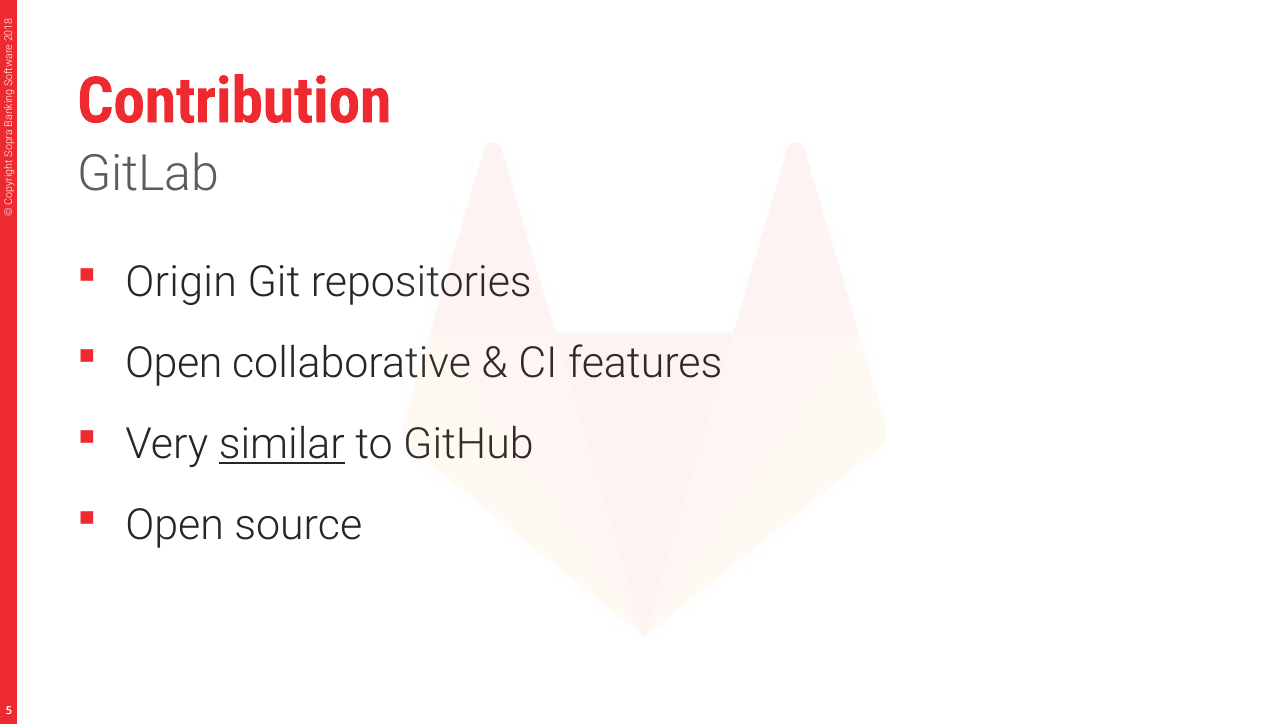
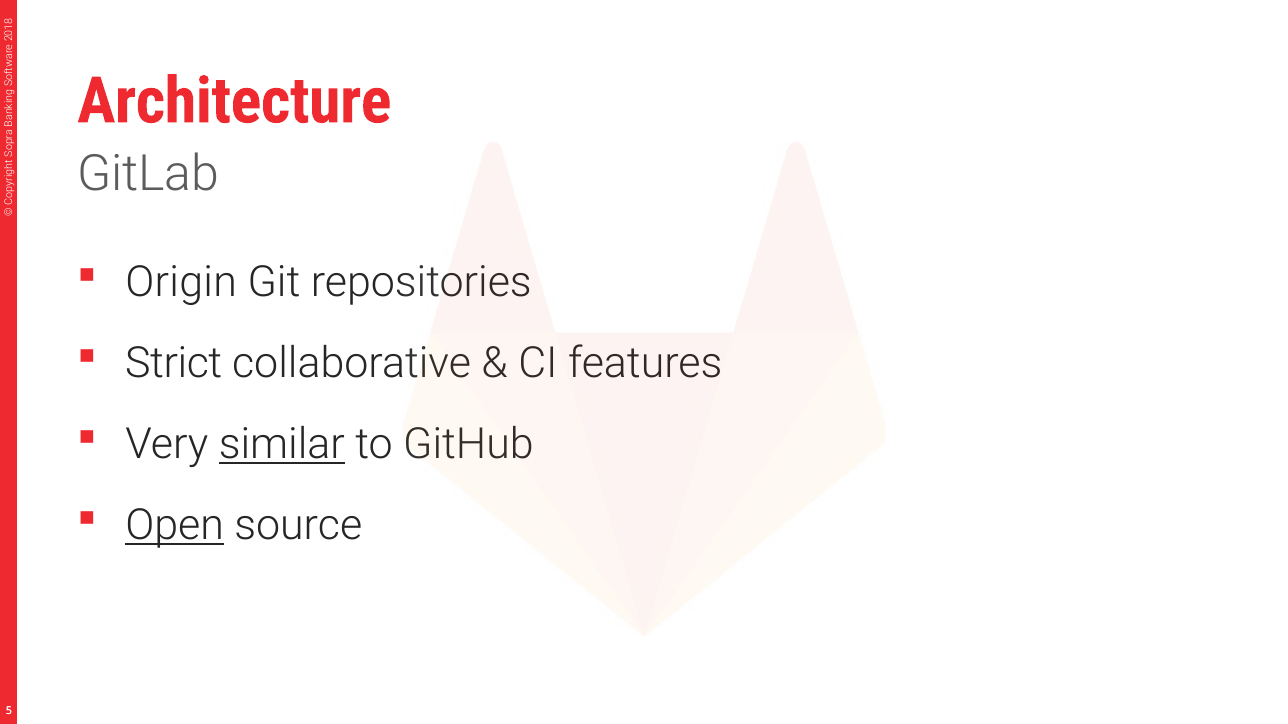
Contribution: Contribution -> Architecture (234, 101)
Open: Open -> Strict (174, 364)
Open underline: none -> present (175, 526)
